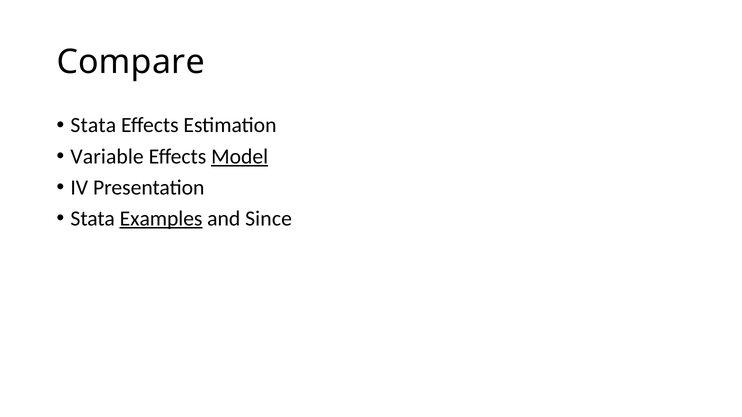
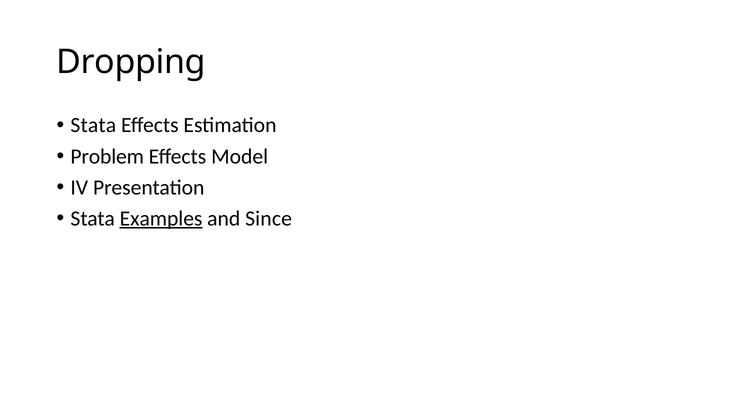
Compare: Compare -> Dropping (131, 62)
Variable: Variable -> Problem (107, 157)
Model underline: present -> none (240, 157)
